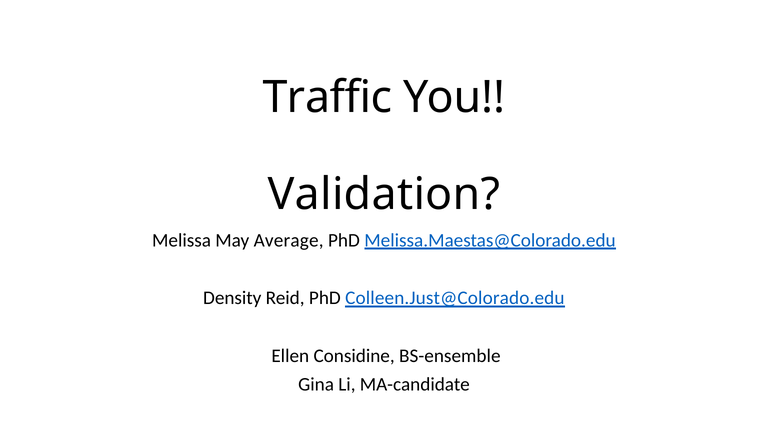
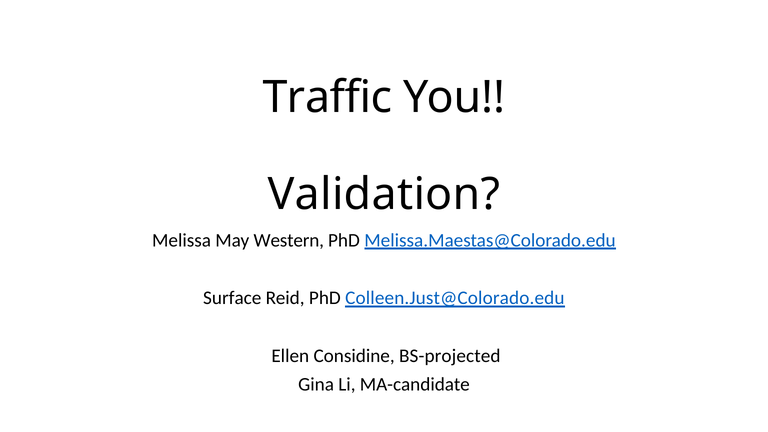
Average: Average -> Western (289, 240)
Density: Density -> Surface (232, 298)
BS-ensemble: BS-ensemble -> BS-projected (450, 356)
